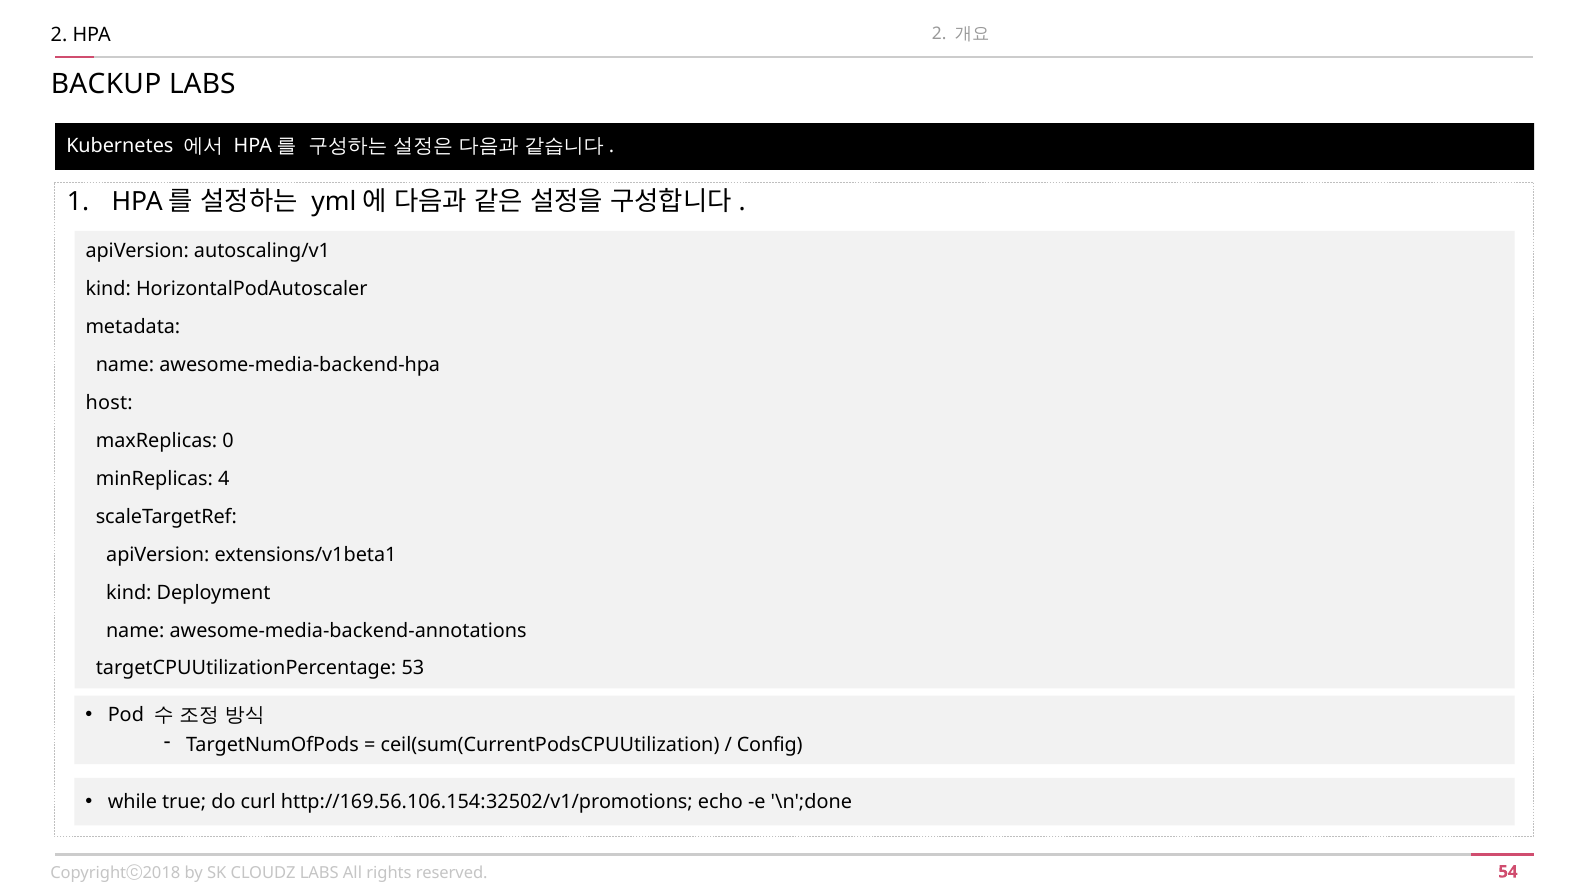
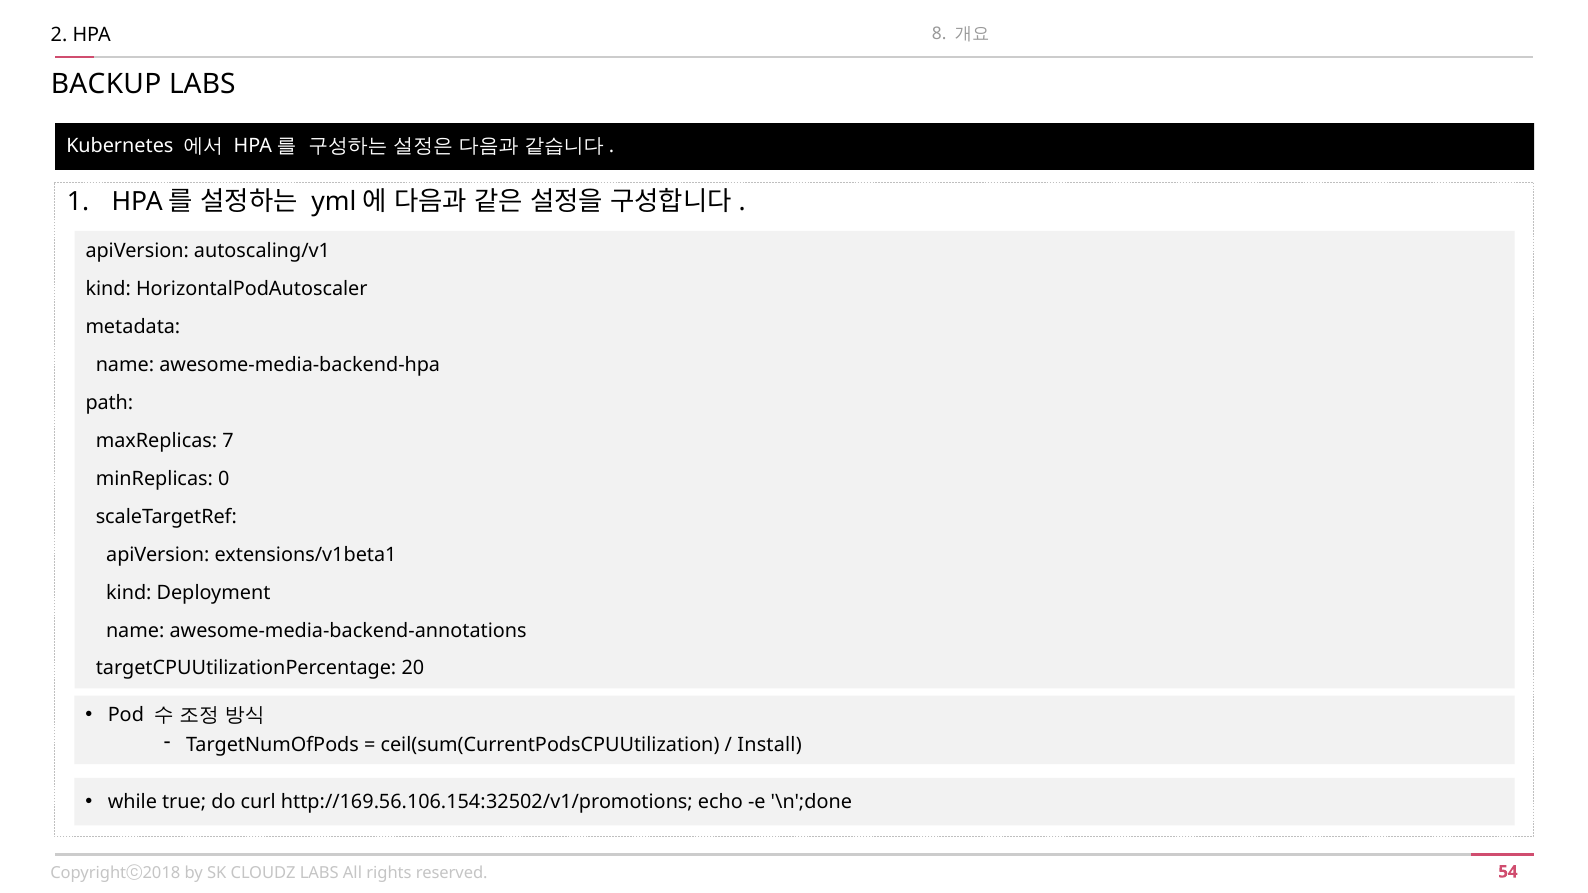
HPA 2: 2 -> 8 (939, 34)
host: host -> path (109, 403)
0: 0 -> 7 (228, 441)
4: 4 -> 0 (224, 479)
53: 53 -> 20 (413, 669)
Config: Config -> Install (770, 745)
